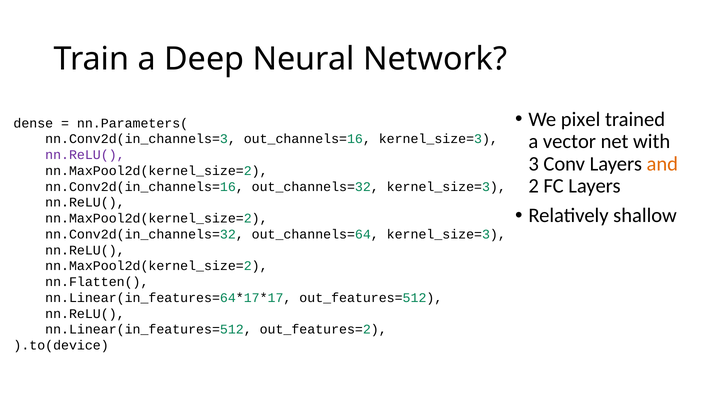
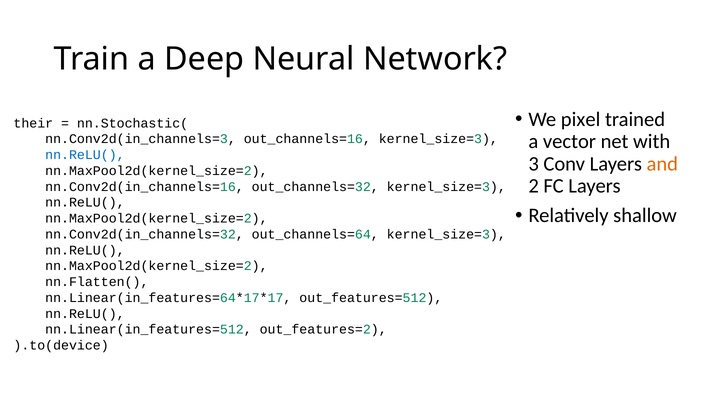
dense: dense -> their (33, 123)
nn.Parameters(: nn.Parameters( -> nn.Stochastic( (133, 123)
nn.ReLU( colour: purple -> blue (85, 155)
